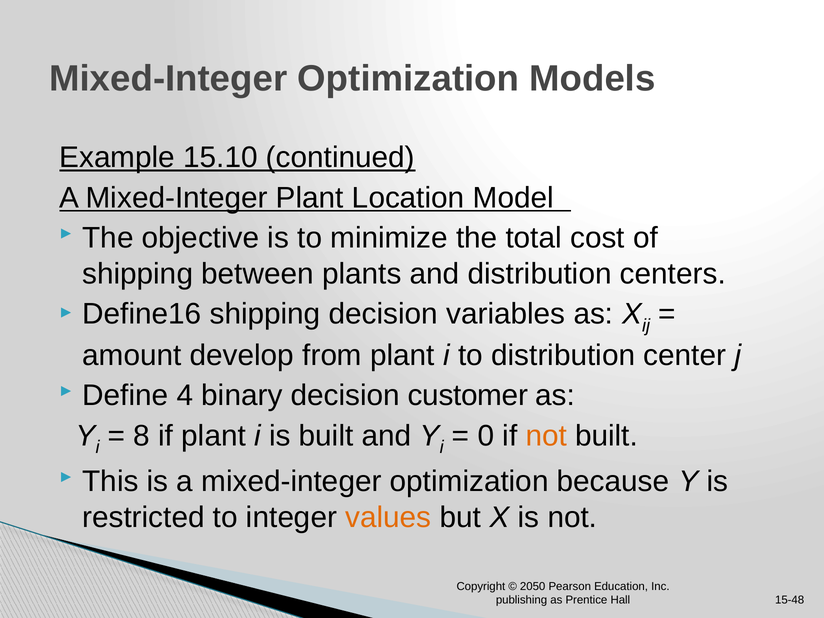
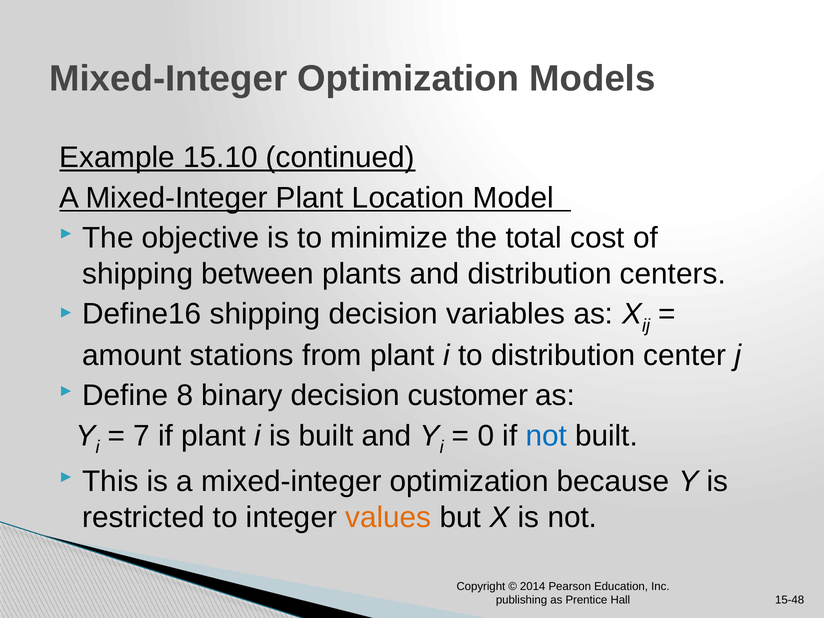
develop: develop -> stations (242, 355)
4: 4 -> 8 (185, 396)
8: 8 -> 7 (142, 436)
not colour: orange -> blue (546, 436)
2050: 2050 -> 2014 (533, 586)
